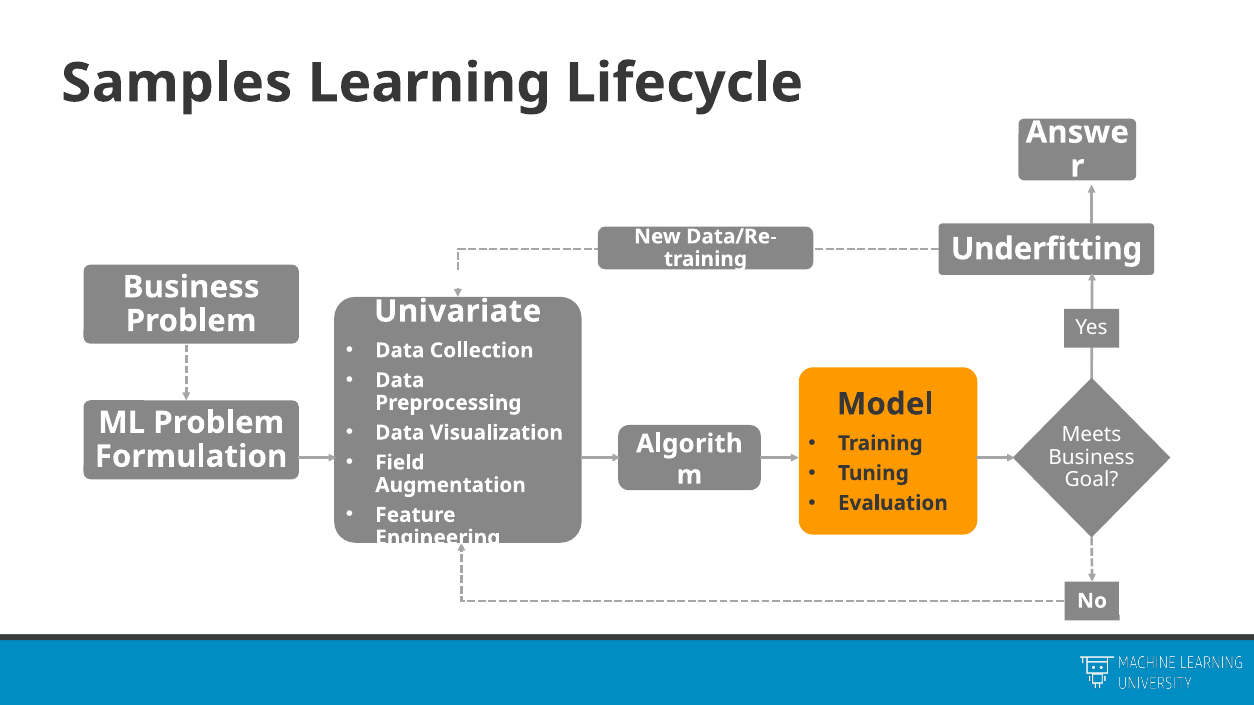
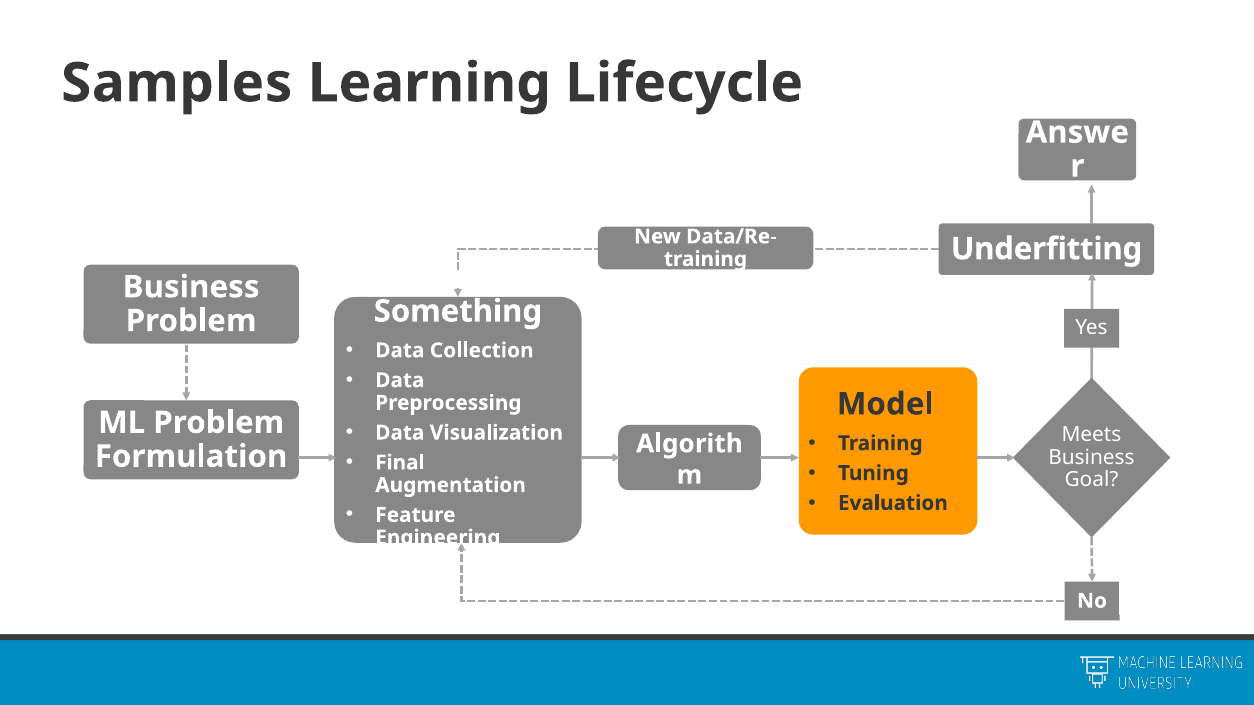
Univariate: Univariate -> Something (458, 311)
Field: Field -> Final (400, 463)
